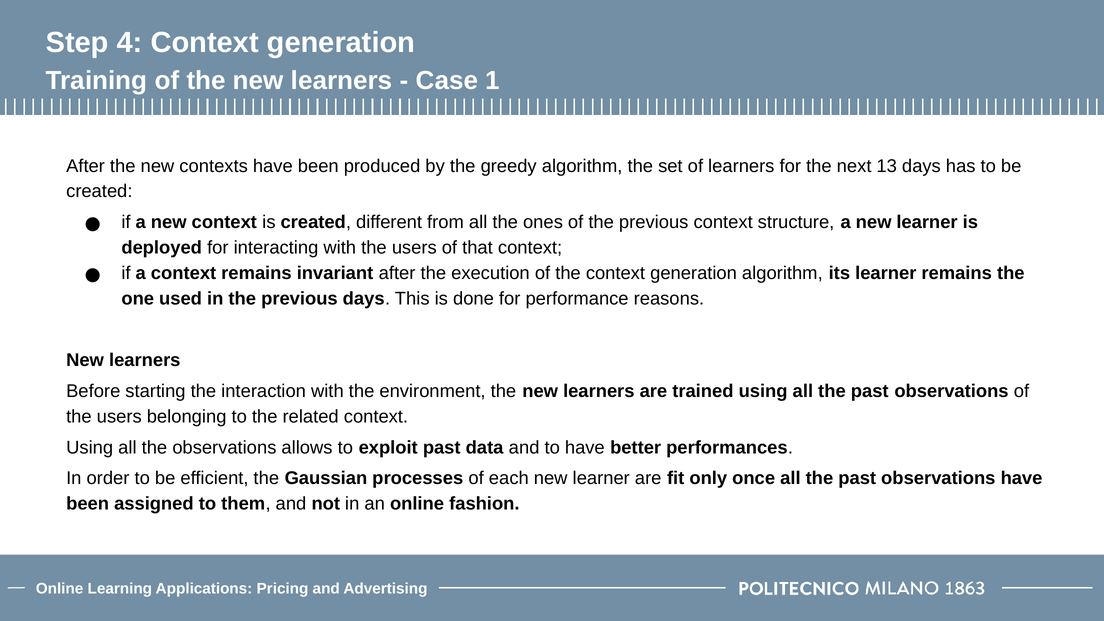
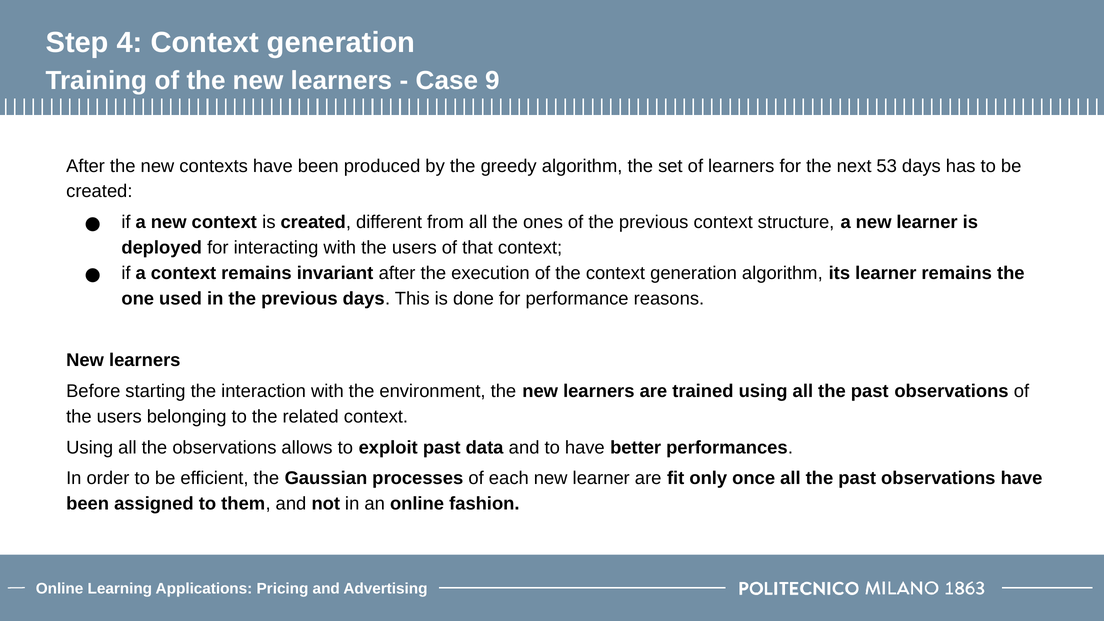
1: 1 -> 9 (493, 80)
13: 13 -> 53 (887, 166)
